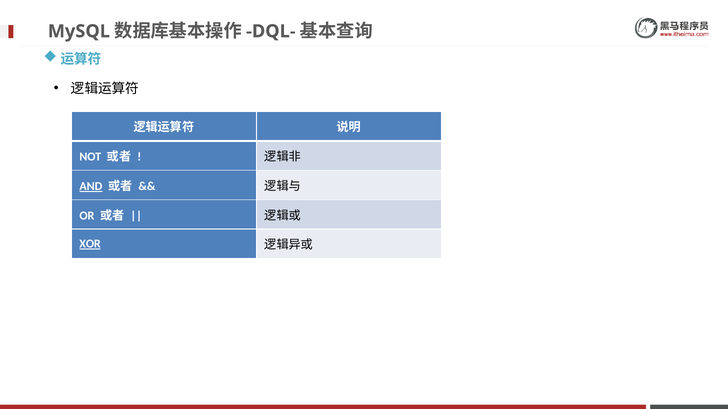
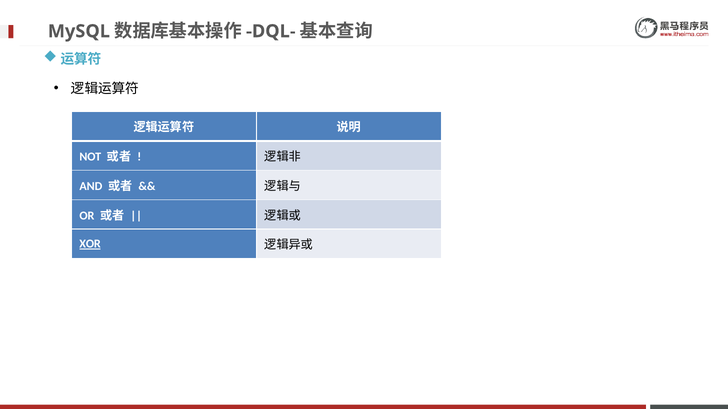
AND underline: present -> none (91, 186)
